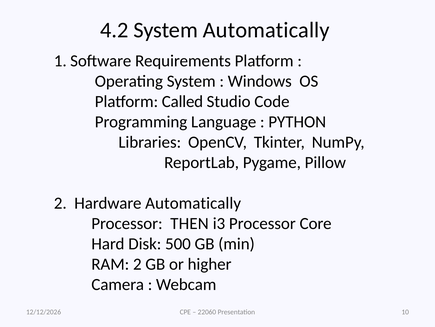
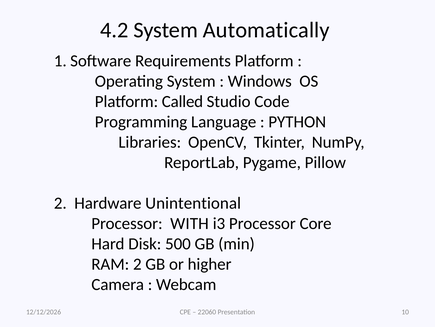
Hardware Automatically: Automatically -> Unintentional (193, 203)
THEN: THEN -> WITH (190, 223)
